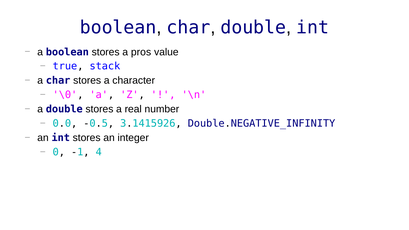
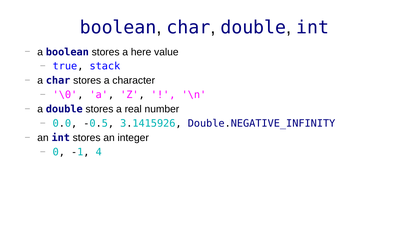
pros: pros -> here (141, 52)
